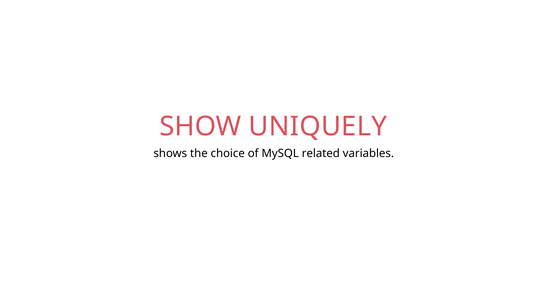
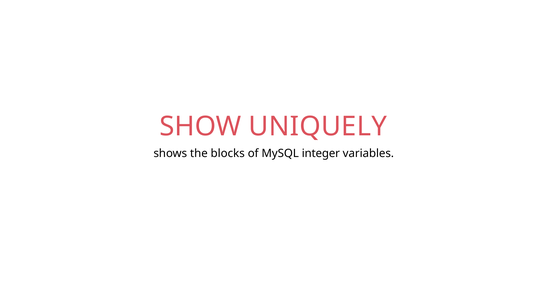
choice: choice -> blocks (228, 153)
related: related -> integer (321, 153)
